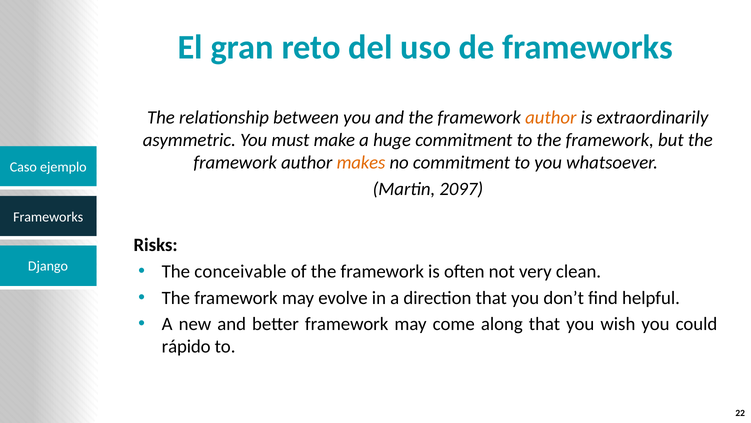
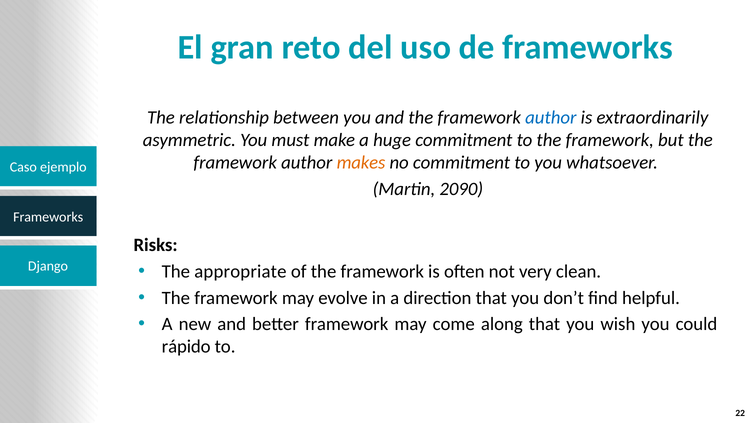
author colour: orange -> blue (551, 117)
2097: 2097 -> 2090 (461, 189)
conceivable: conceivable -> appropriate (240, 271)
